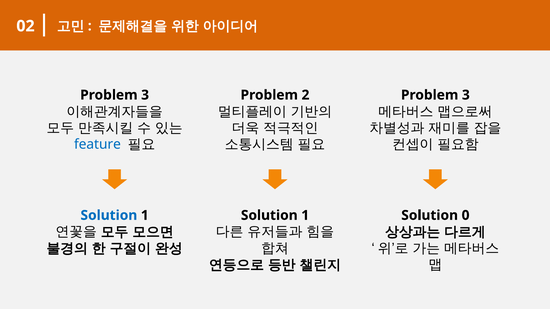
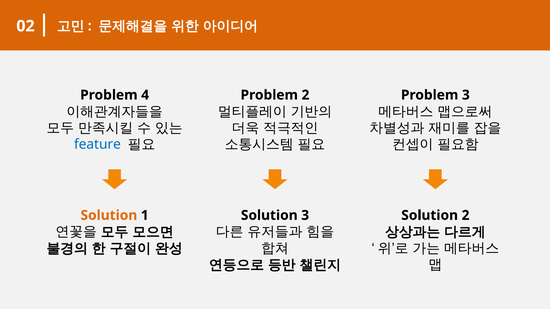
3: 3 -> 4 (145, 95)
Solution colour: blue -> orange (109, 216)
1: 1 -> 3 (305, 216)
Solution 0: 0 -> 2 (466, 216)
